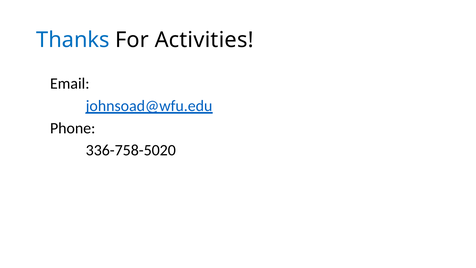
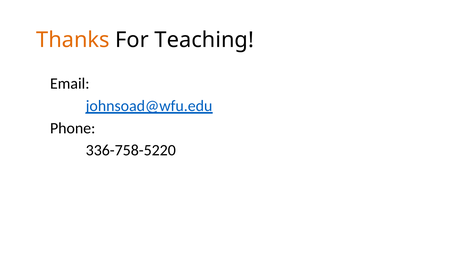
Thanks colour: blue -> orange (73, 40)
Activities: Activities -> Teaching (204, 40)
336-758-5020: 336-758-5020 -> 336-758-5220 (131, 150)
